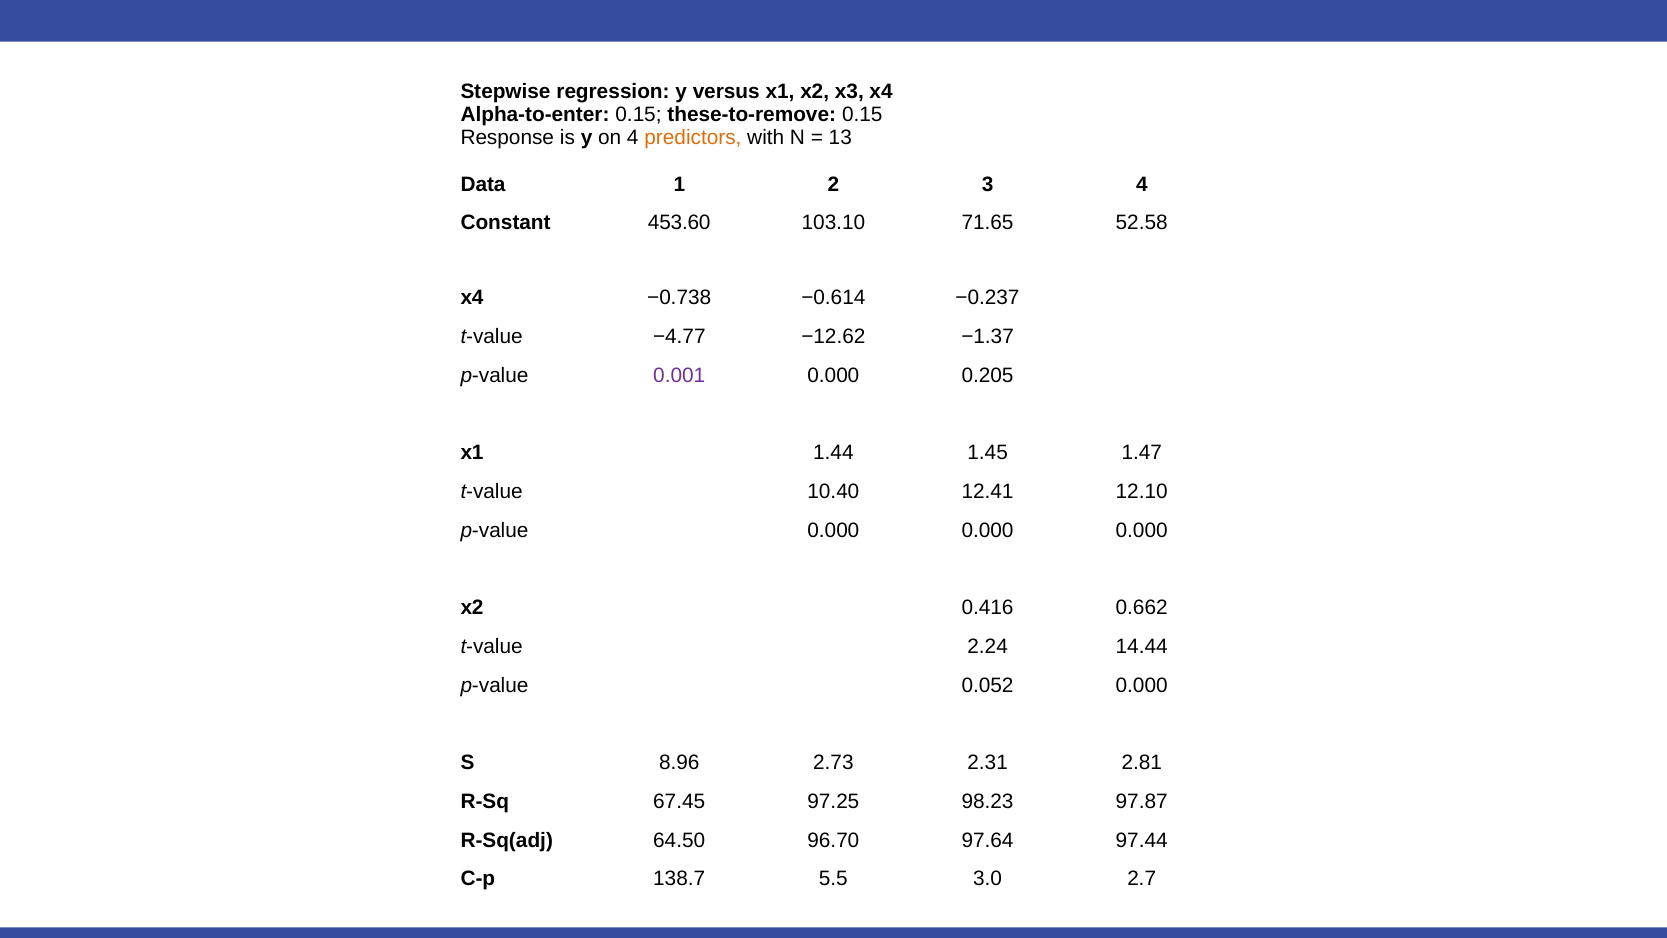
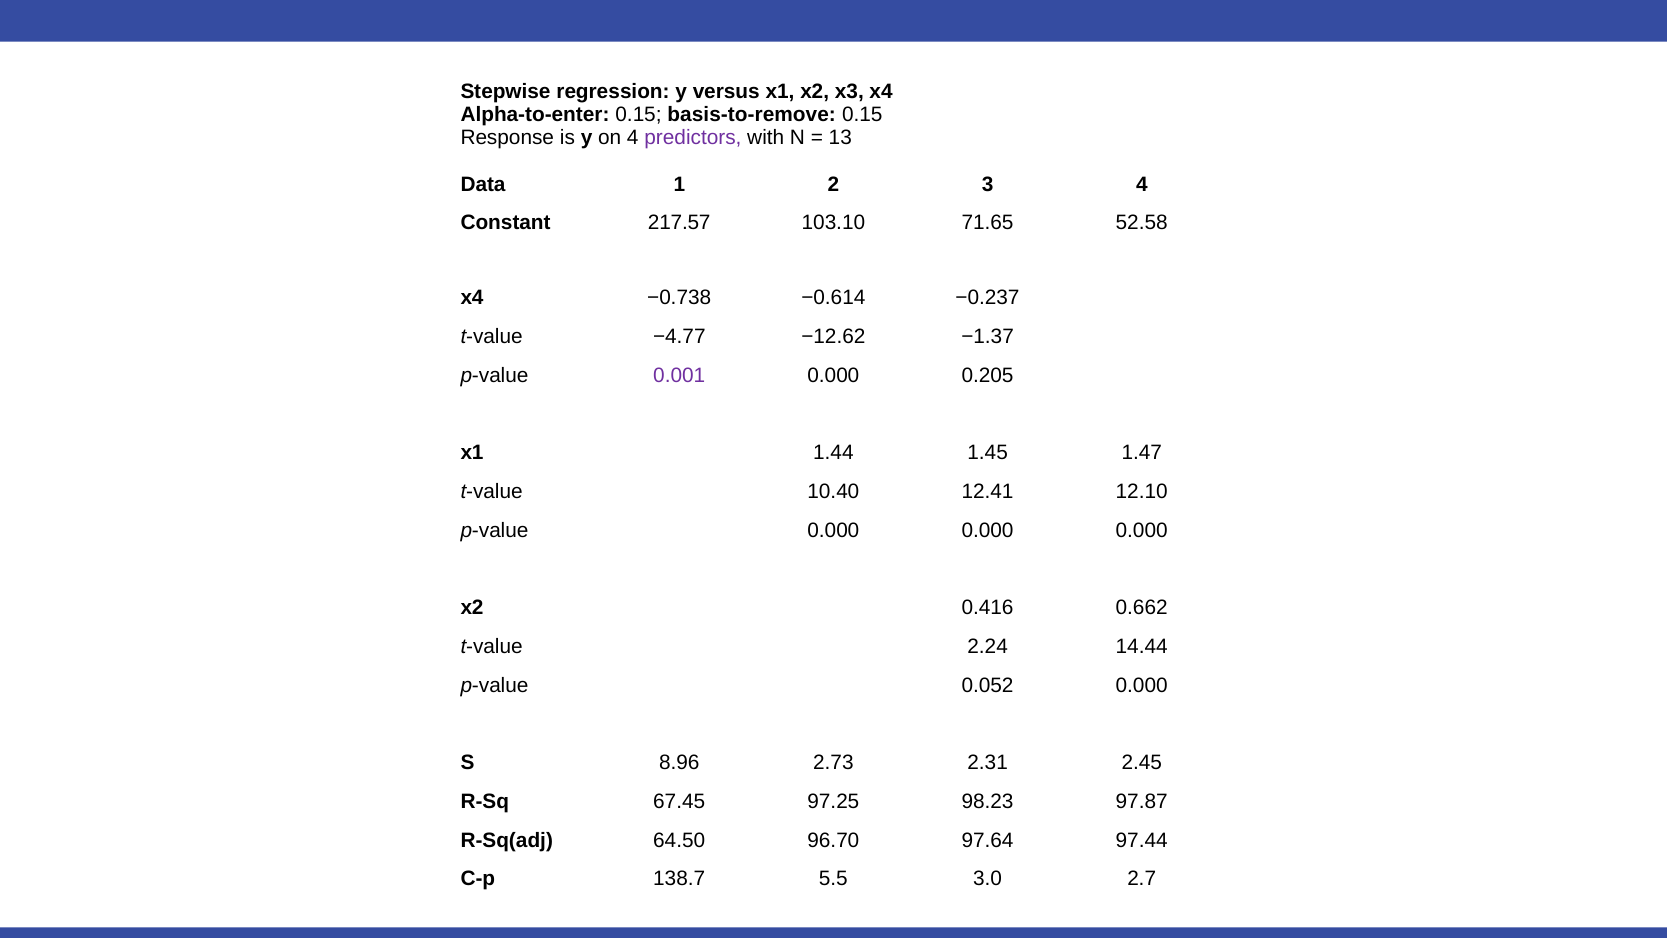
these-to-remove: these-to-remove -> basis-to-remove (752, 115)
predictors colour: orange -> purple (693, 138)
453.60: 453.60 -> 217.57 (679, 223)
2.81: 2.81 -> 2.45 (1142, 763)
